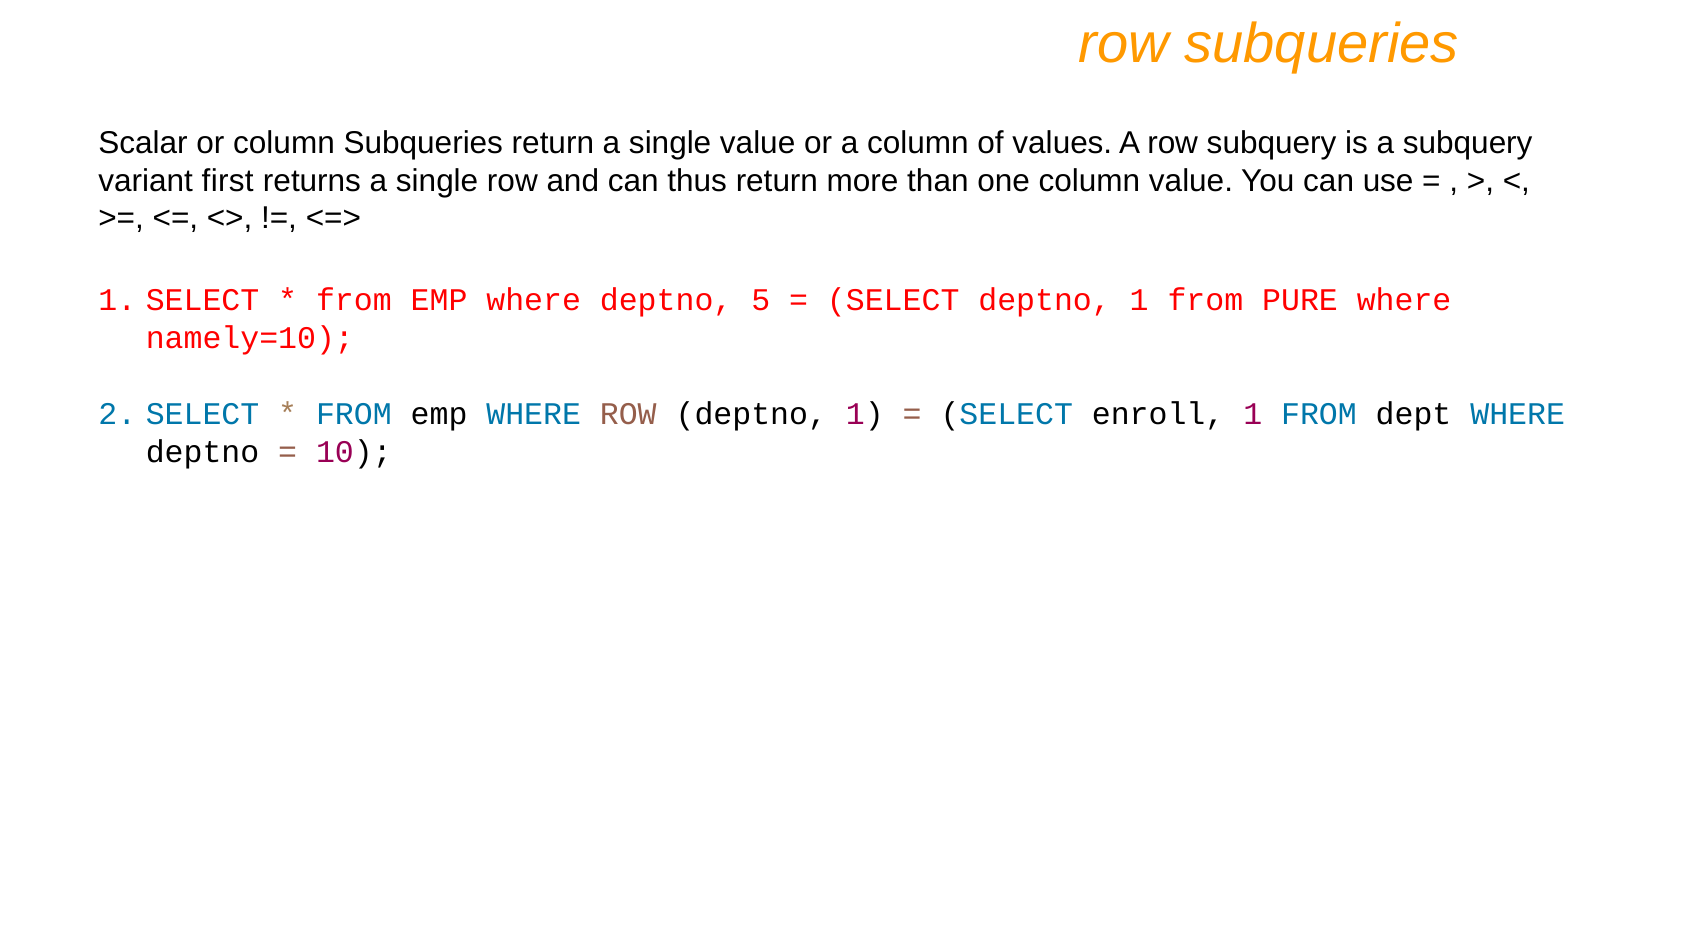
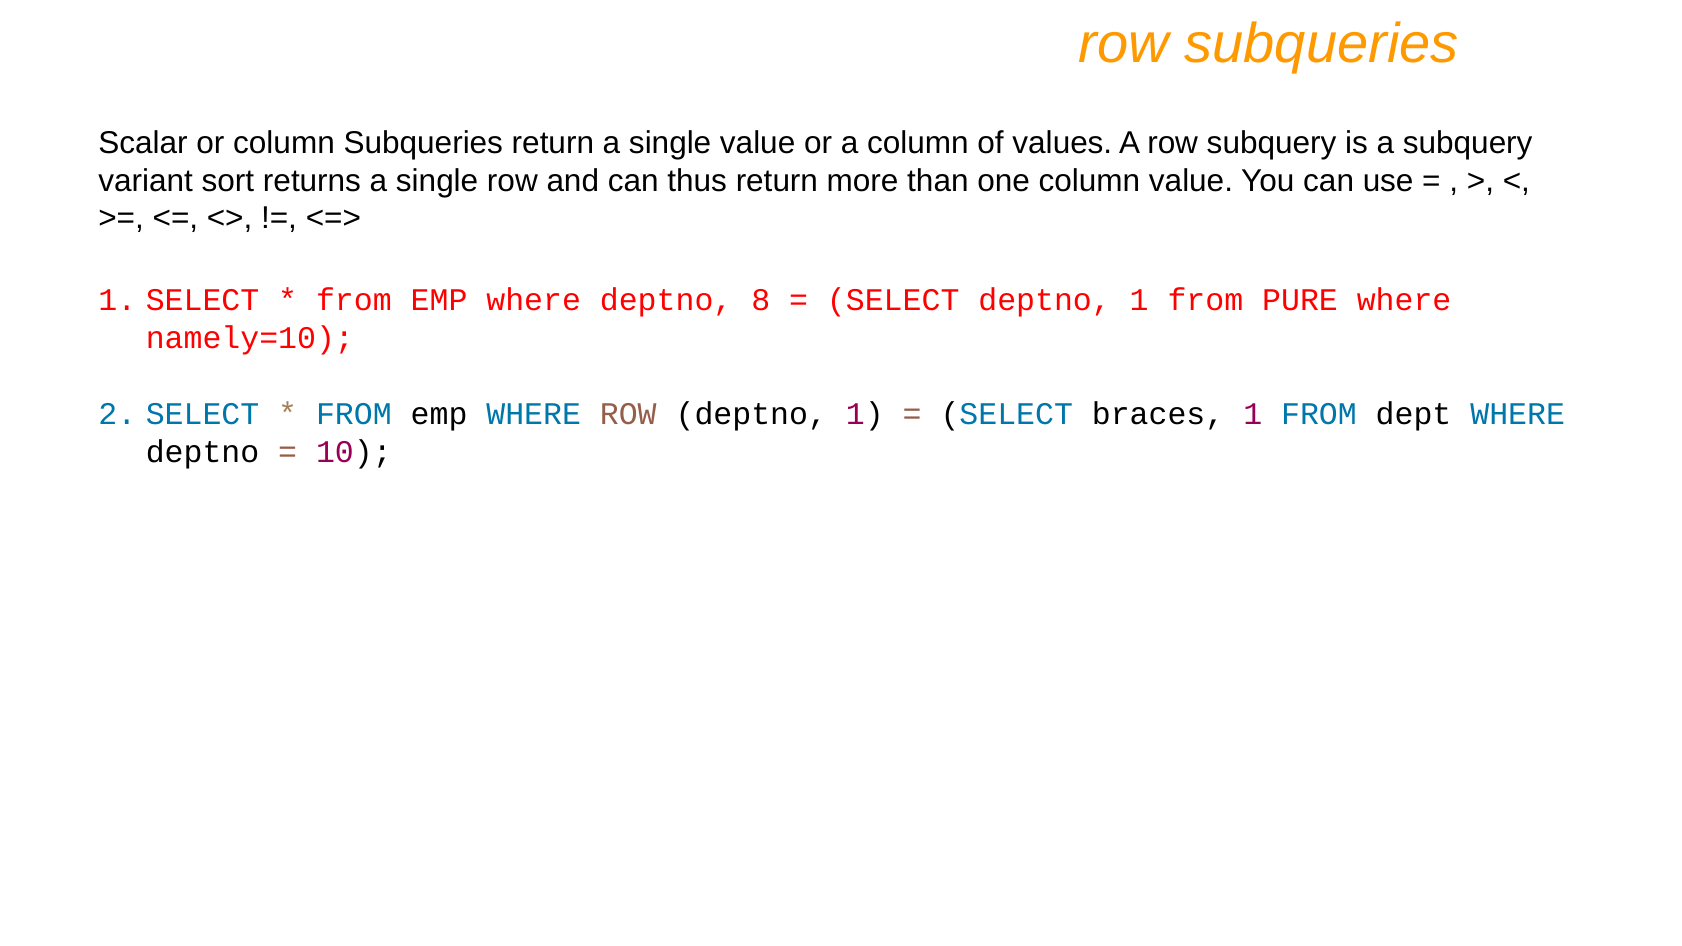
first: first -> sort (228, 181)
5: 5 -> 8 (761, 301)
enroll: enroll -> braces (1158, 414)
